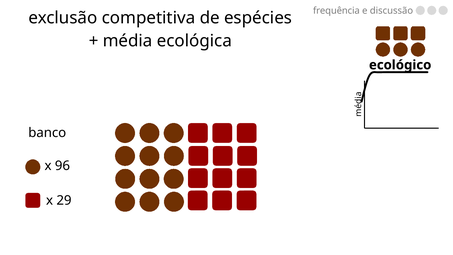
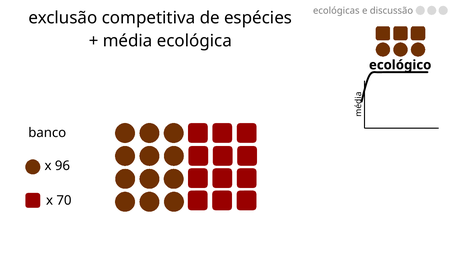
frequência: frequência -> ecológicas (336, 11)
29: 29 -> 70 (64, 200)
